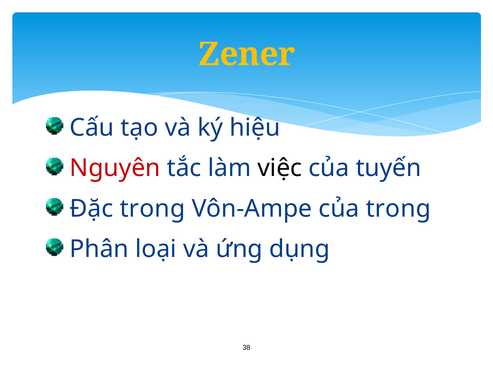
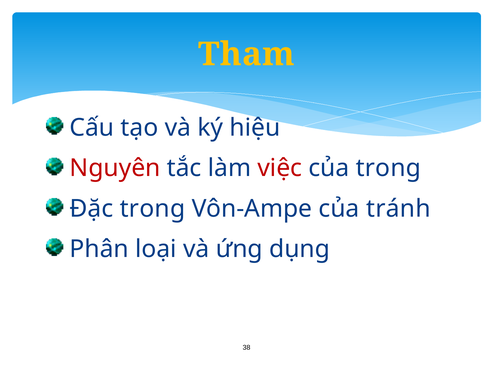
Zener: Zener -> Tham (246, 54)
việc colour: black -> red (280, 168)
của tuyến: tuyến -> trong (388, 168)
của trong: trong -> tránh (398, 208)
